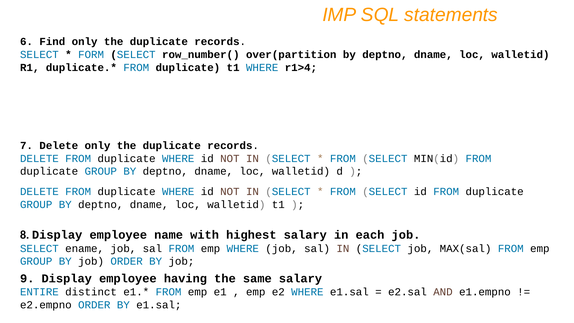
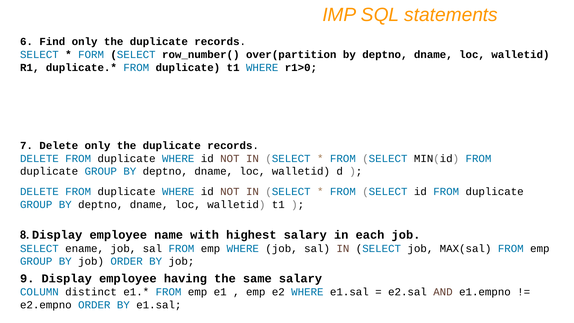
r1>4: r1>4 -> r1>0 (301, 67)
ENTIRE: ENTIRE -> COLUMN (39, 292)
